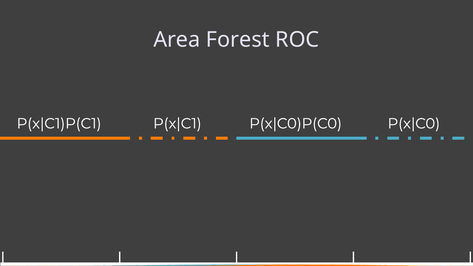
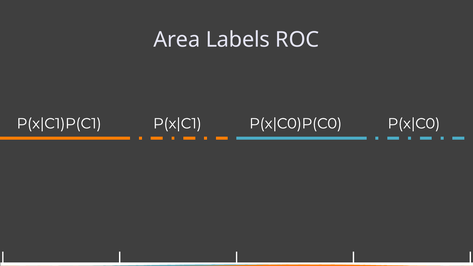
Forest: Forest -> Labels (238, 40)
